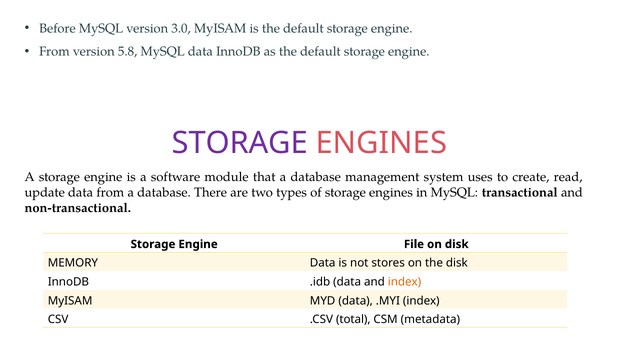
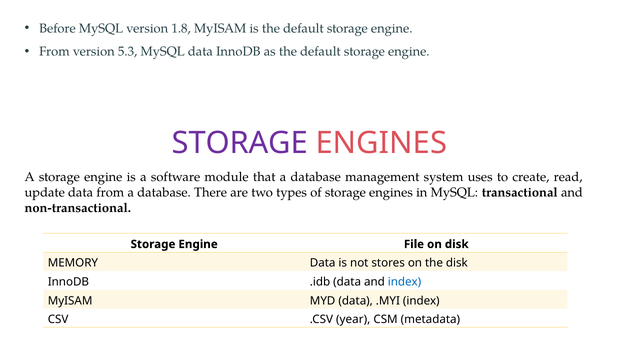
3.0: 3.0 -> 1.8 (181, 28)
5.8: 5.8 -> 5.3 (128, 52)
index colour: orange -> blue (404, 282)
total: total -> year (353, 320)
